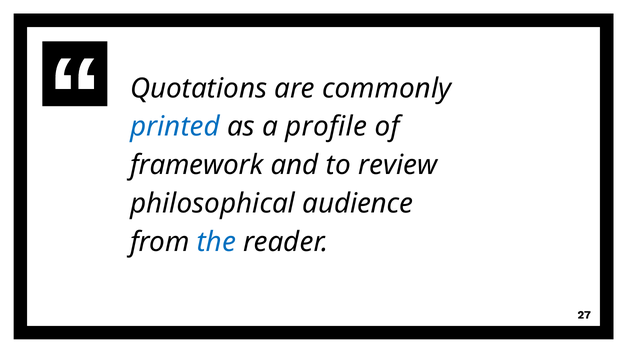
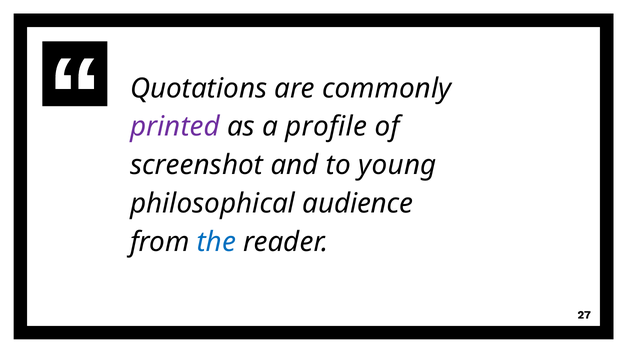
printed colour: blue -> purple (175, 127)
framework: framework -> screenshot (197, 165)
review: review -> young (398, 165)
